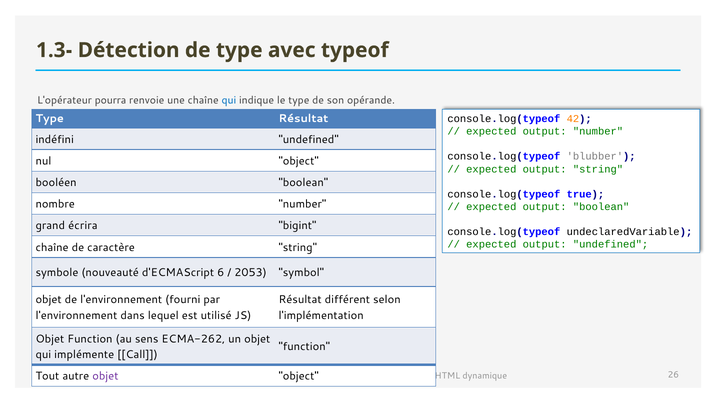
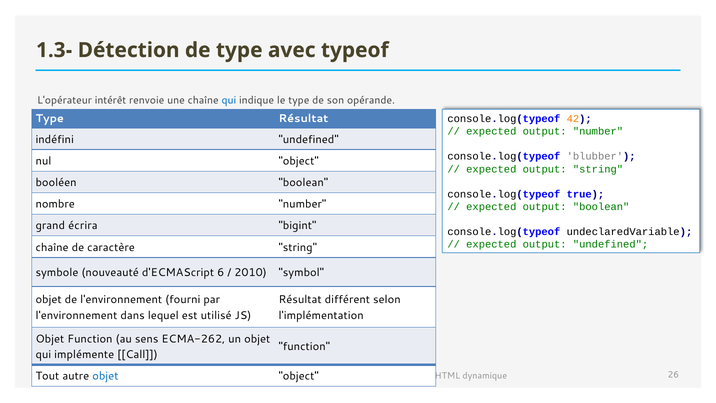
pourra: pourra -> intérêt (111, 100)
2053: 2053 -> 2010 (251, 272)
objet colour: purple -> blue (105, 376)
